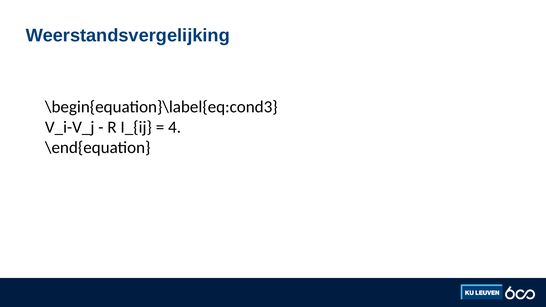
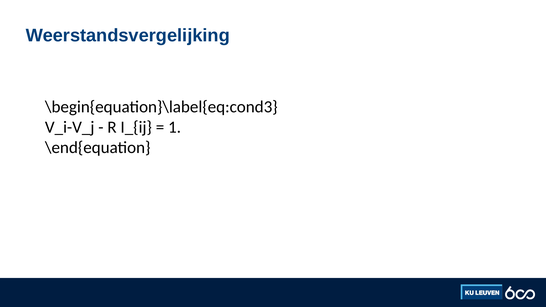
4: 4 -> 1 (175, 127)
